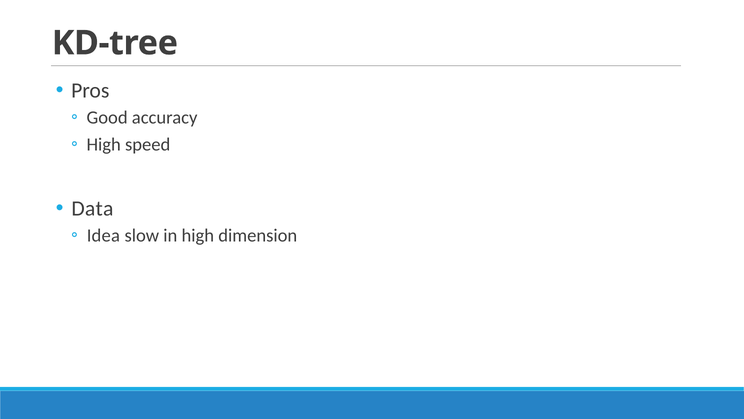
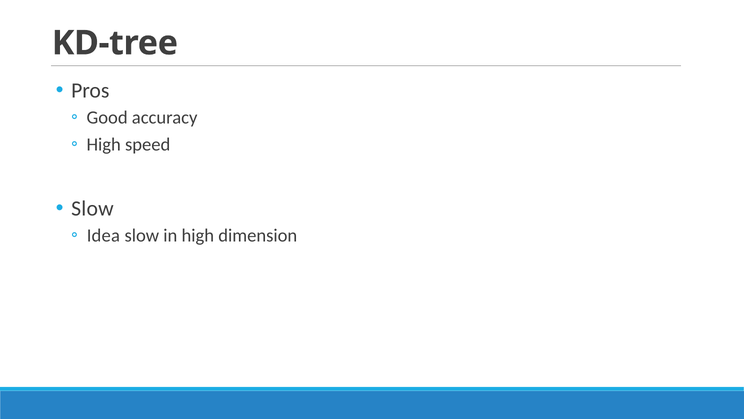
Data: Data -> Slow (92, 208)
